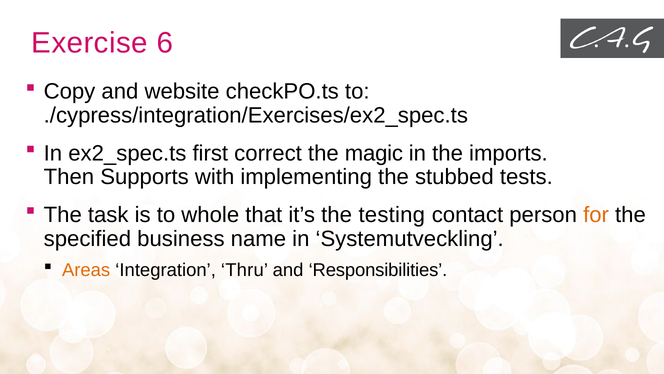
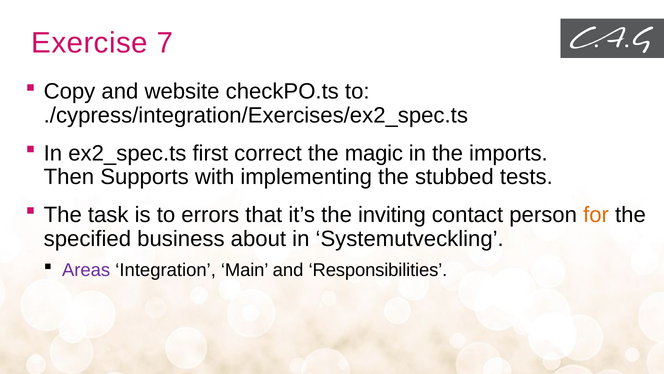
6: 6 -> 7 (165, 43)
whole: whole -> errors (210, 215)
testing: testing -> inviting (392, 215)
name: name -> about (258, 239)
Areas colour: orange -> purple (86, 270)
Thru: Thru -> Main (245, 270)
